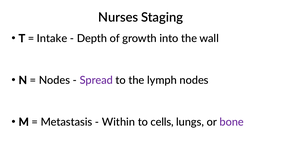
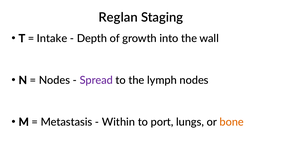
Nurses: Nurses -> Reglan (118, 17)
cells: cells -> port (162, 122)
bone colour: purple -> orange (232, 122)
